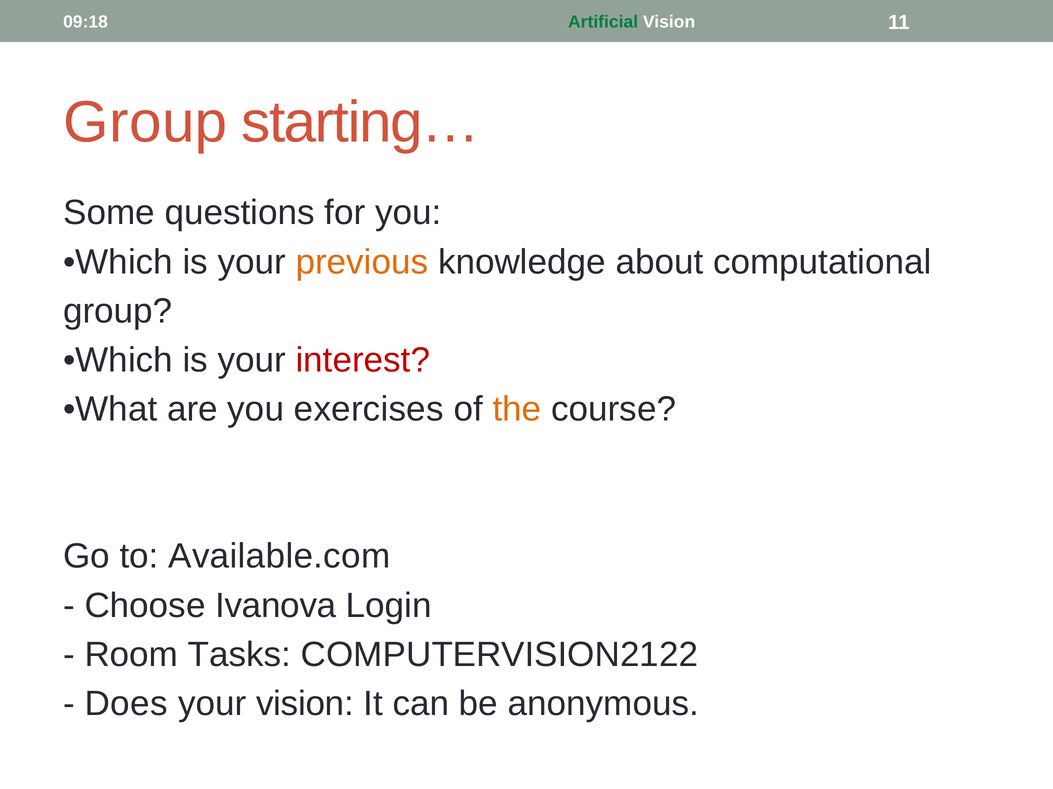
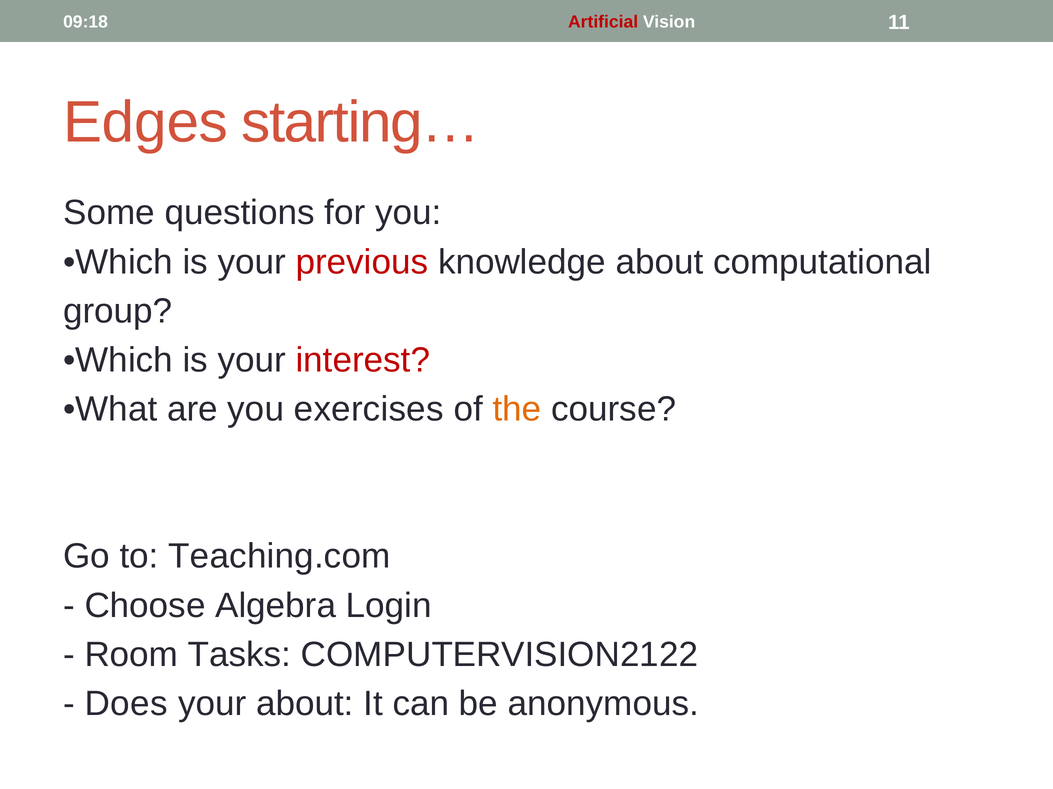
Artificial colour: green -> red (603, 22)
Group: Group -> Edges (146, 123)
previous colour: orange -> red (362, 262)
Available.com: Available.com -> Teaching.com (279, 557)
Ivanova: Ivanova -> Algebra (276, 606)
your vision: vision -> about (305, 704)
